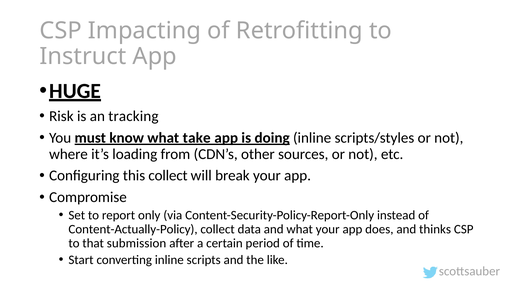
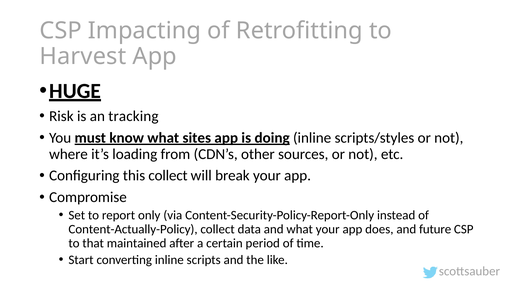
Instruct: Instruct -> Harvest (83, 56)
take: take -> sites (197, 138)
thinks: thinks -> future (435, 229)
submission: submission -> maintained (137, 243)
